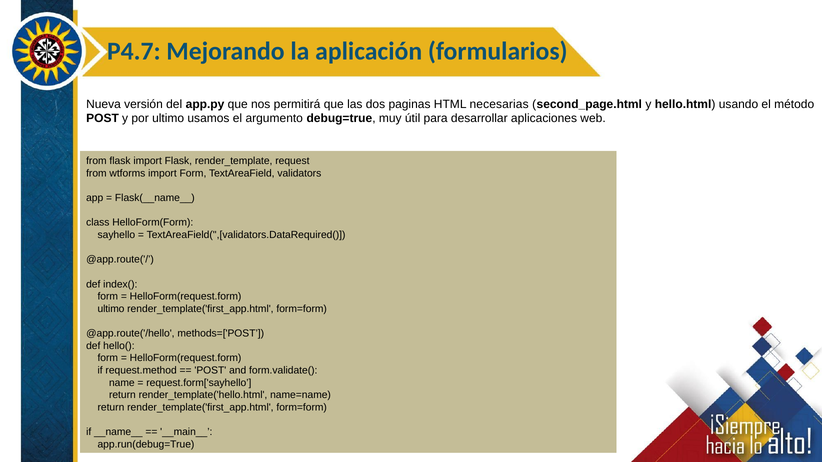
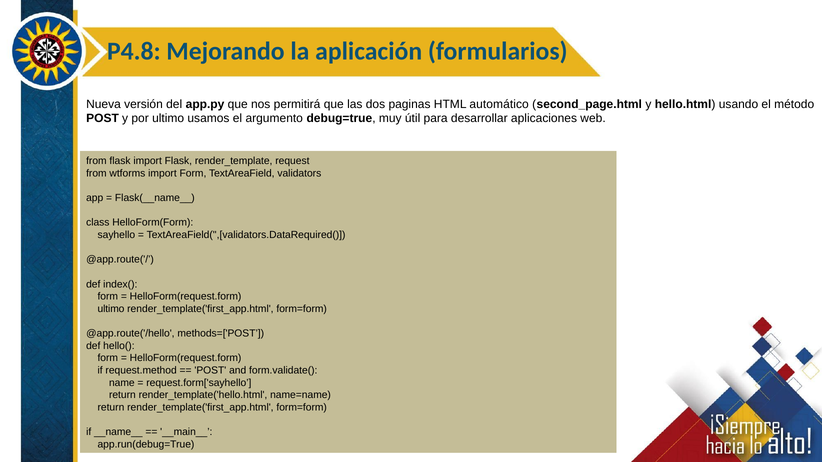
P4.7: P4.7 -> P4.8 (134, 51)
necesarias: necesarias -> automático (499, 104)
